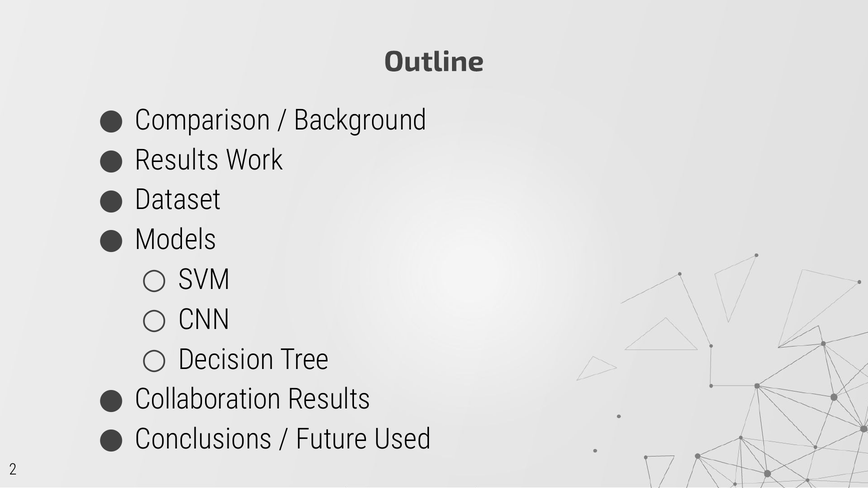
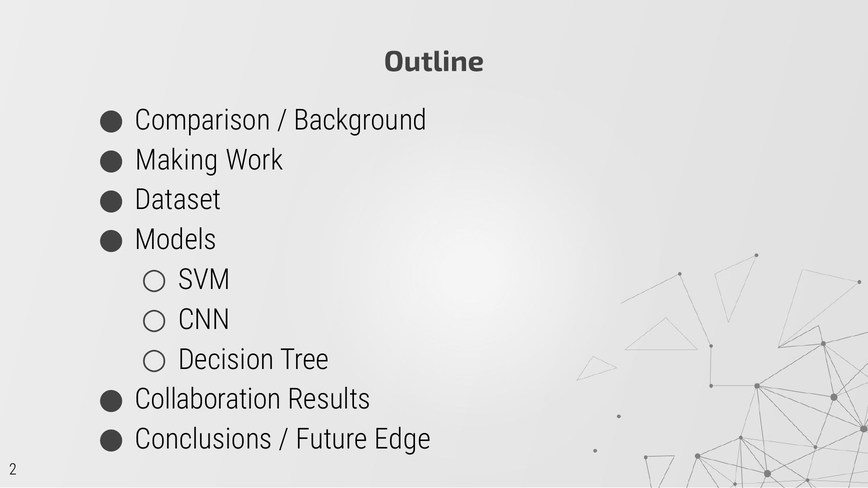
Results: Results -> Making (177, 160)
Used: Used -> Edge (403, 439)
